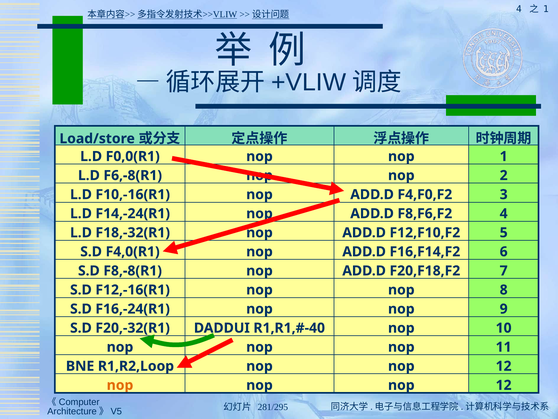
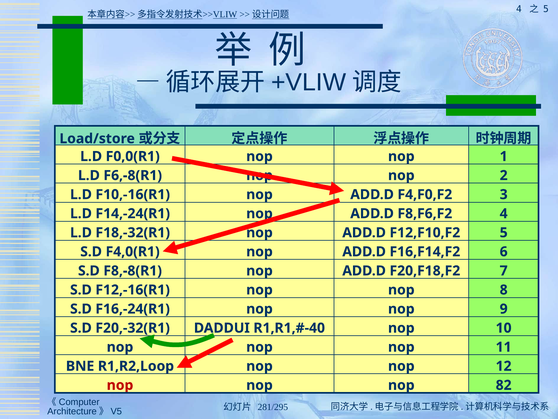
1: 1 -> 5 (546, 9)
nop colour: orange -> red (120, 385)
12: 12 -> 82 (504, 385)
